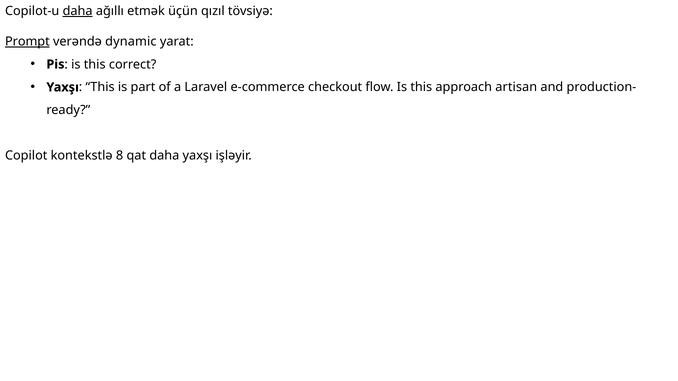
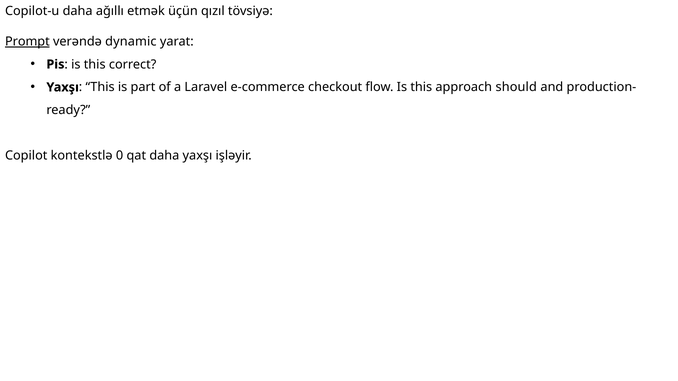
daha underline: present -> none (78, 11)
artisan: artisan -> should (516, 87)
8: 8 -> 0 (120, 156)
